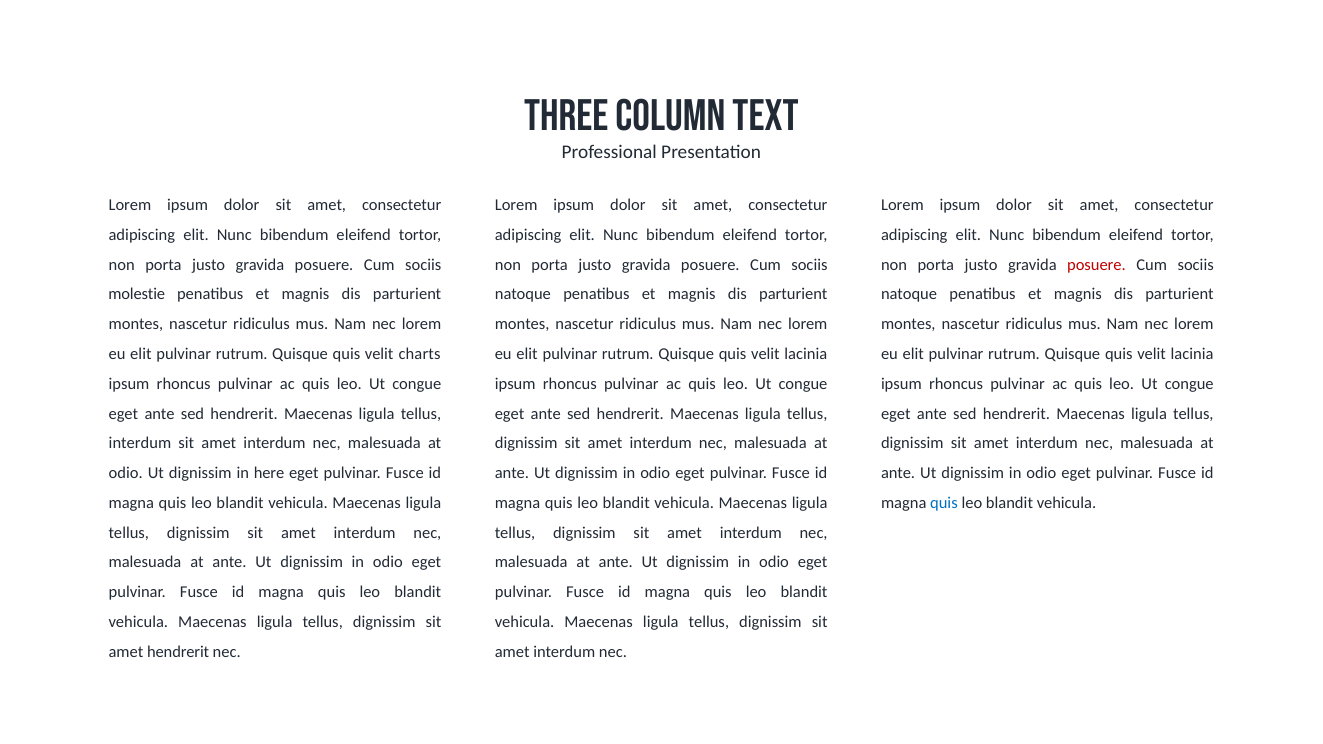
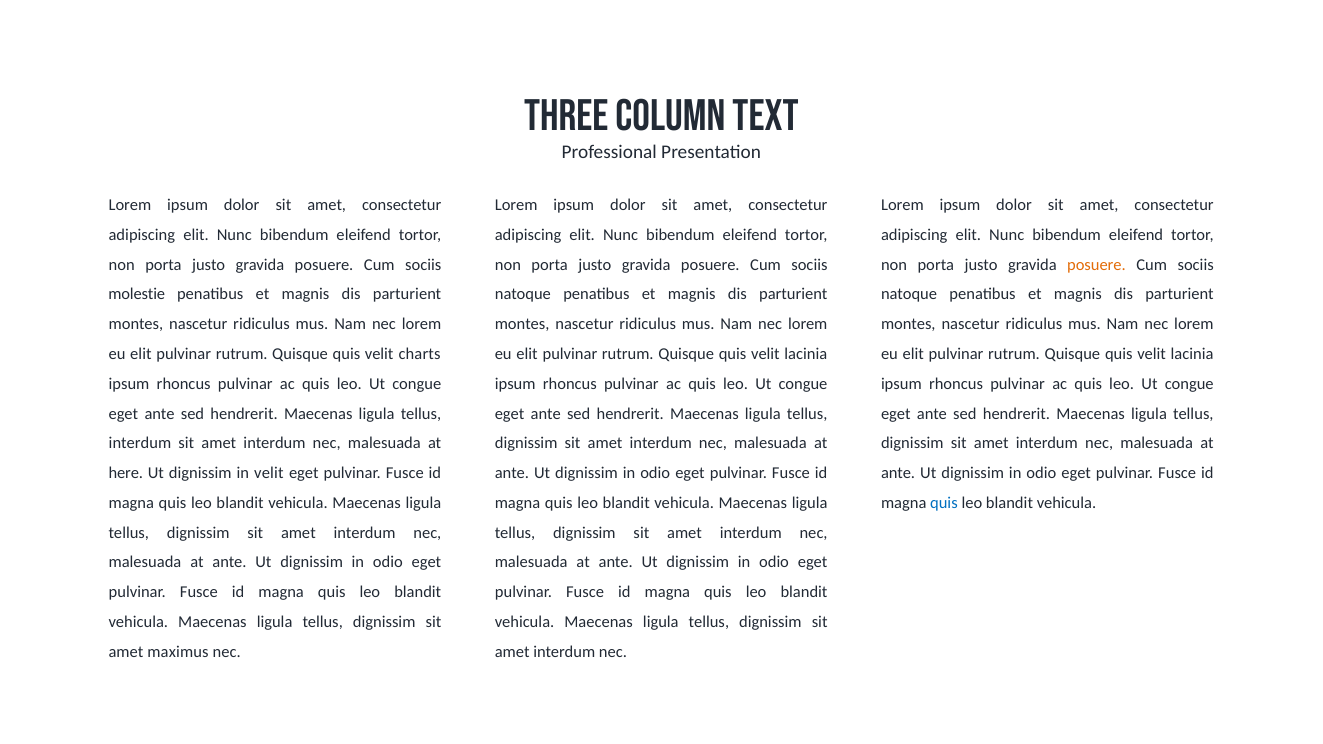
posuere colour: red -> orange (1096, 265)
odio: odio -> here (126, 473)
in here: here -> velit (269, 473)
amet hendrerit: hendrerit -> maximus (178, 652)
